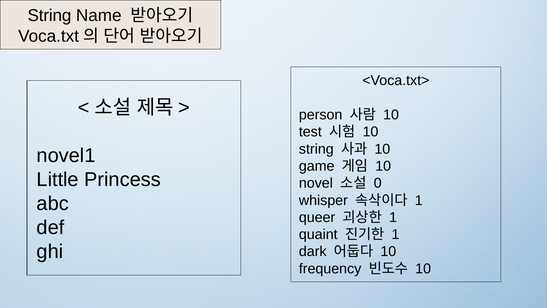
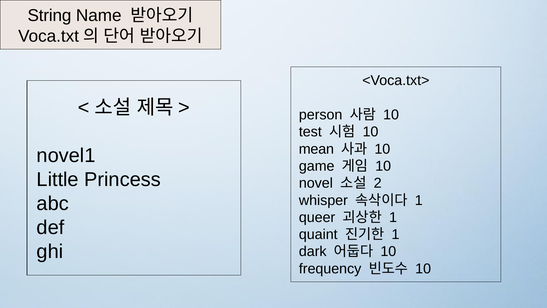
string: string -> mean (316, 149)
0: 0 -> 2 (378, 183)
